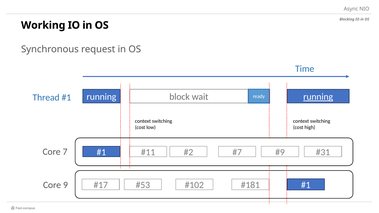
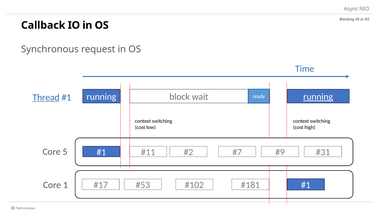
Working: Working -> Callback (43, 25)
Thread underline: none -> present (46, 98)
7: 7 -> 5 (65, 152)
9: 9 -> 1 (65, 185)
